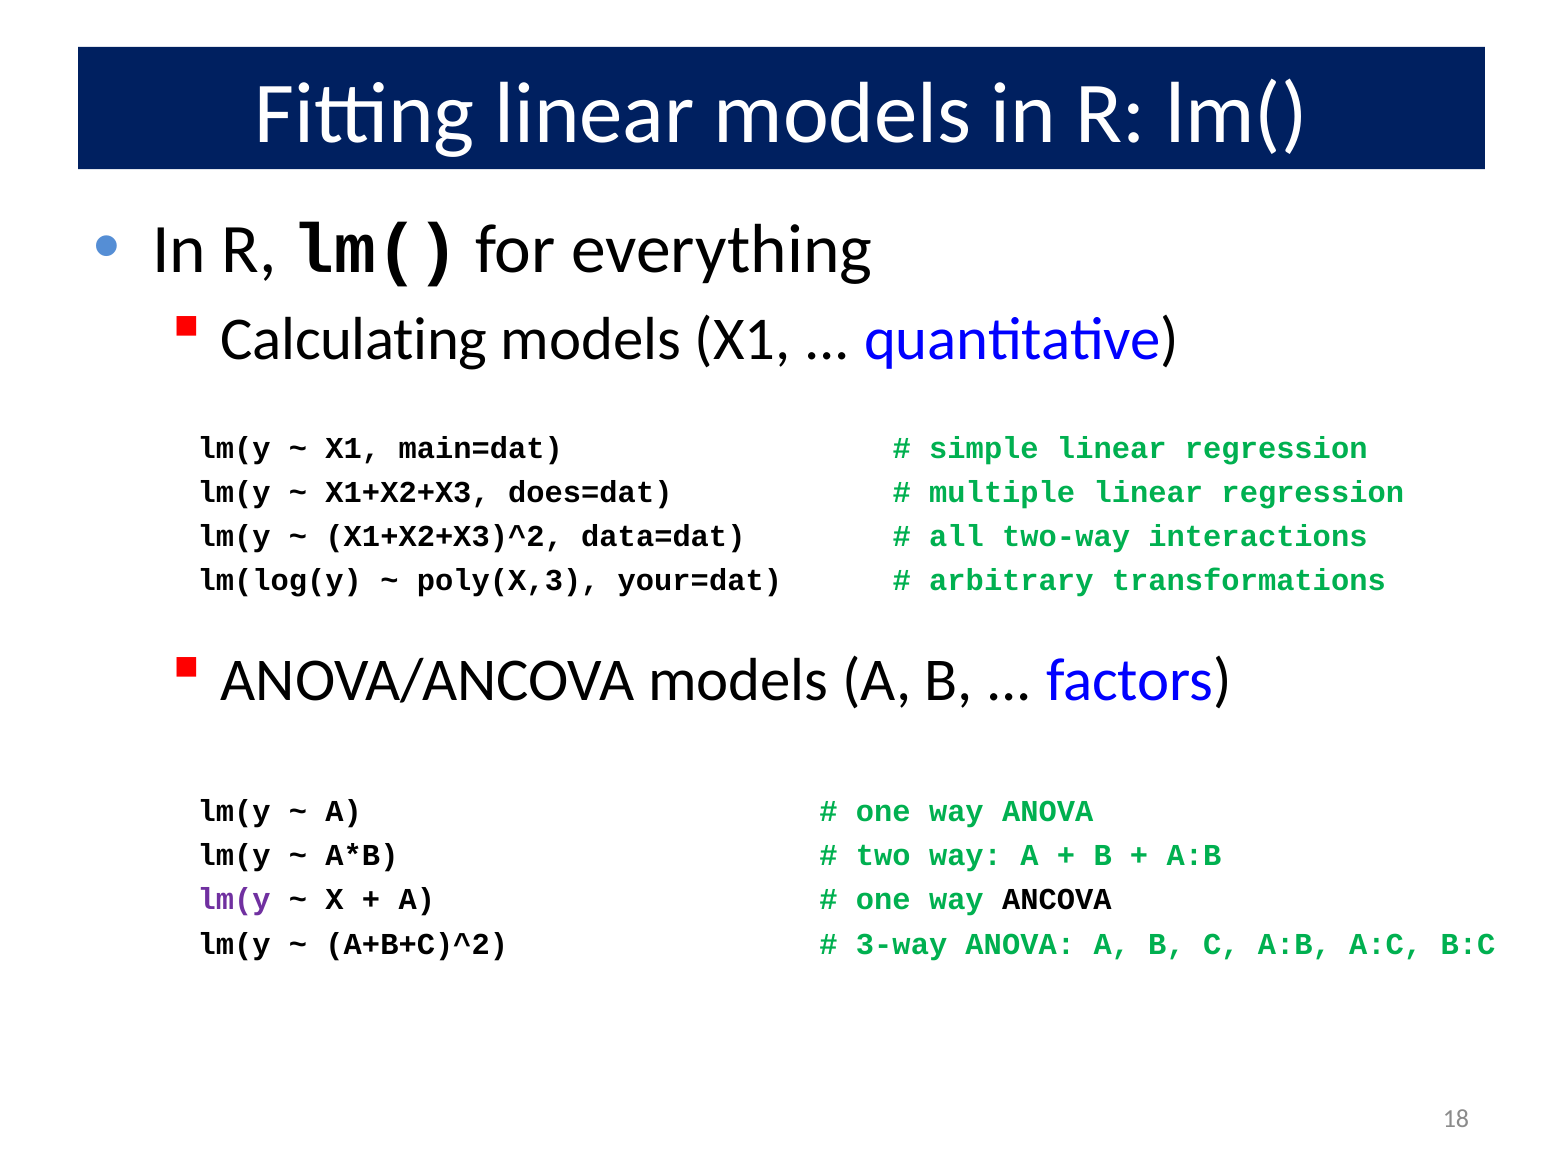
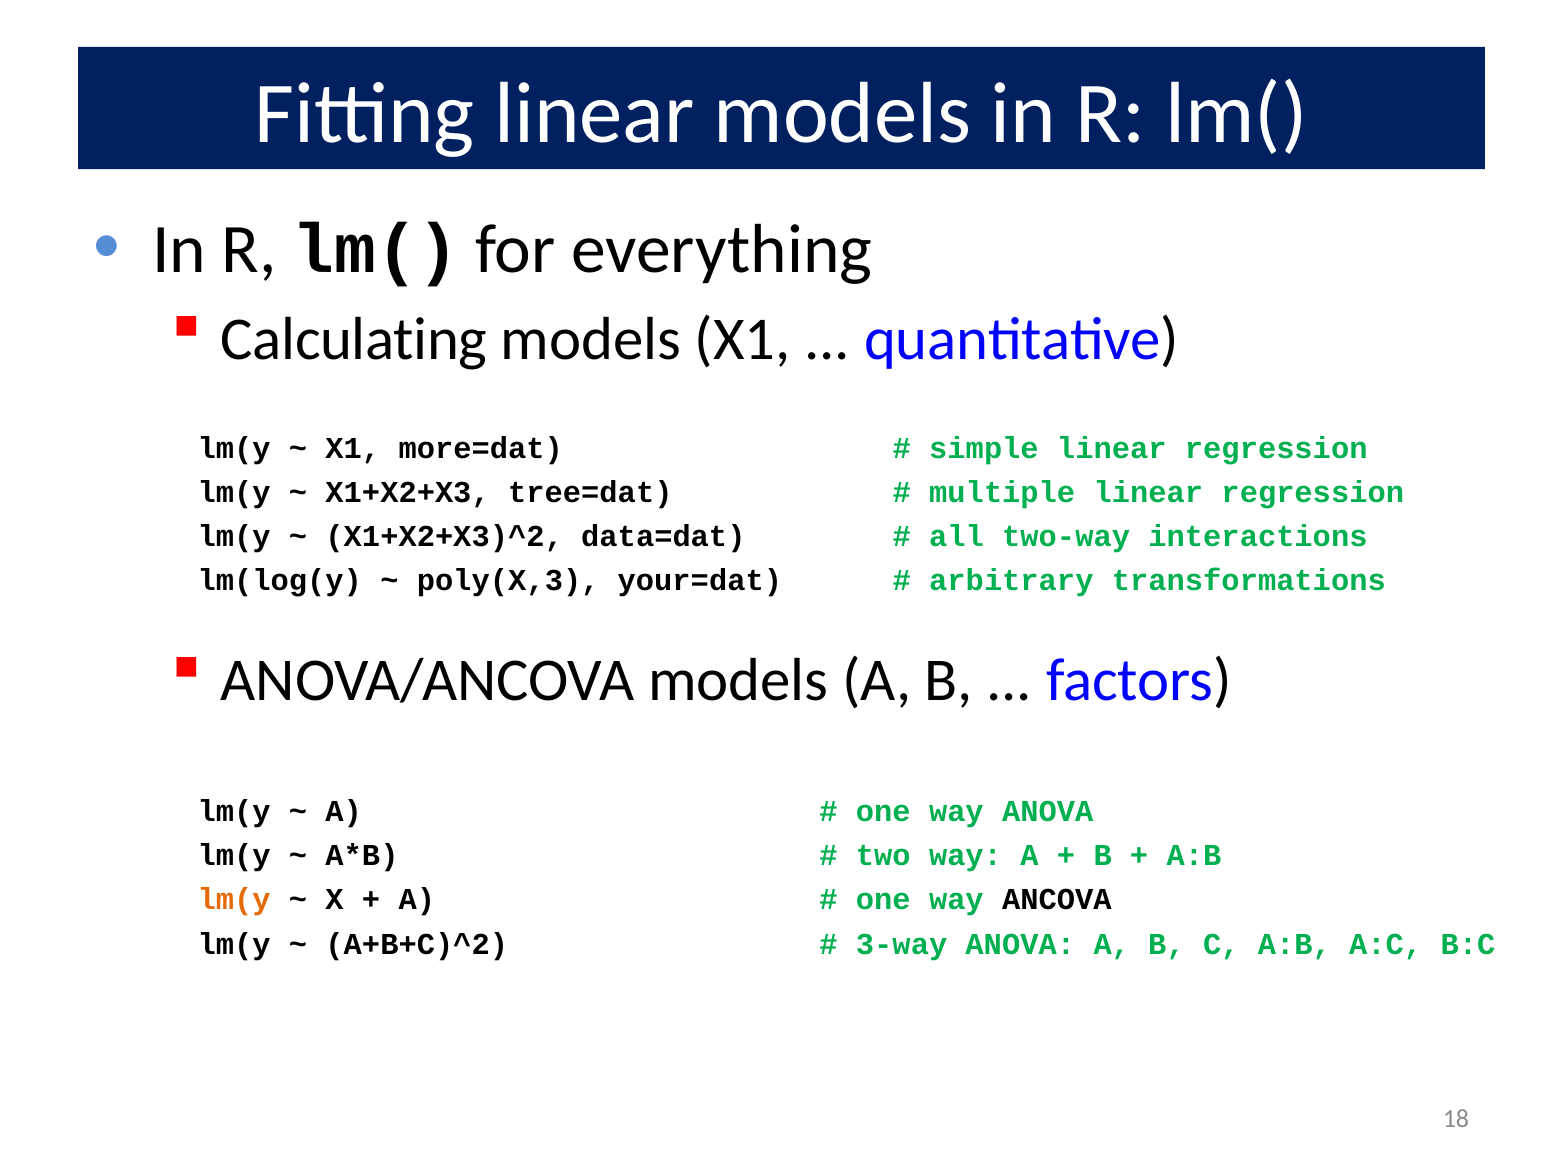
main=dat: main=dat -> more=dat (481, 448)
does=dat: does=dat -> tree=dat (590, 492)
lm(y colour: purple -> orange (234, 900)
